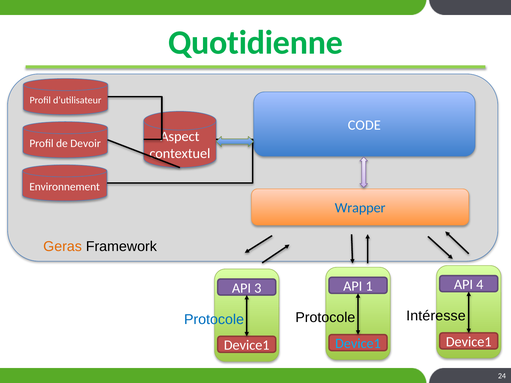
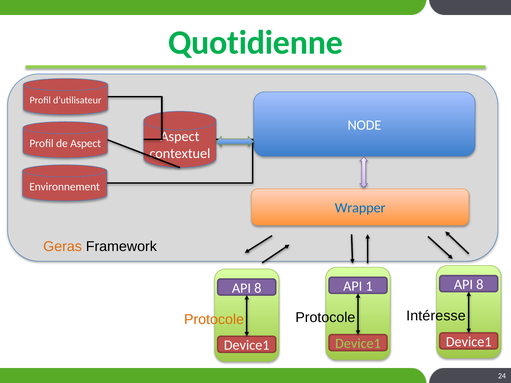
CODE: CODE -> NODE (364, 125)
de Devoir: Devoir -> Aspect (86, 144)
4: 4 -> 8 (480, 285)
3: 3 -> 8 (258, 288)
Protocole colour: blue -> orange (214, 320)
Device1 colour: light blue -> light green (358, 344)
